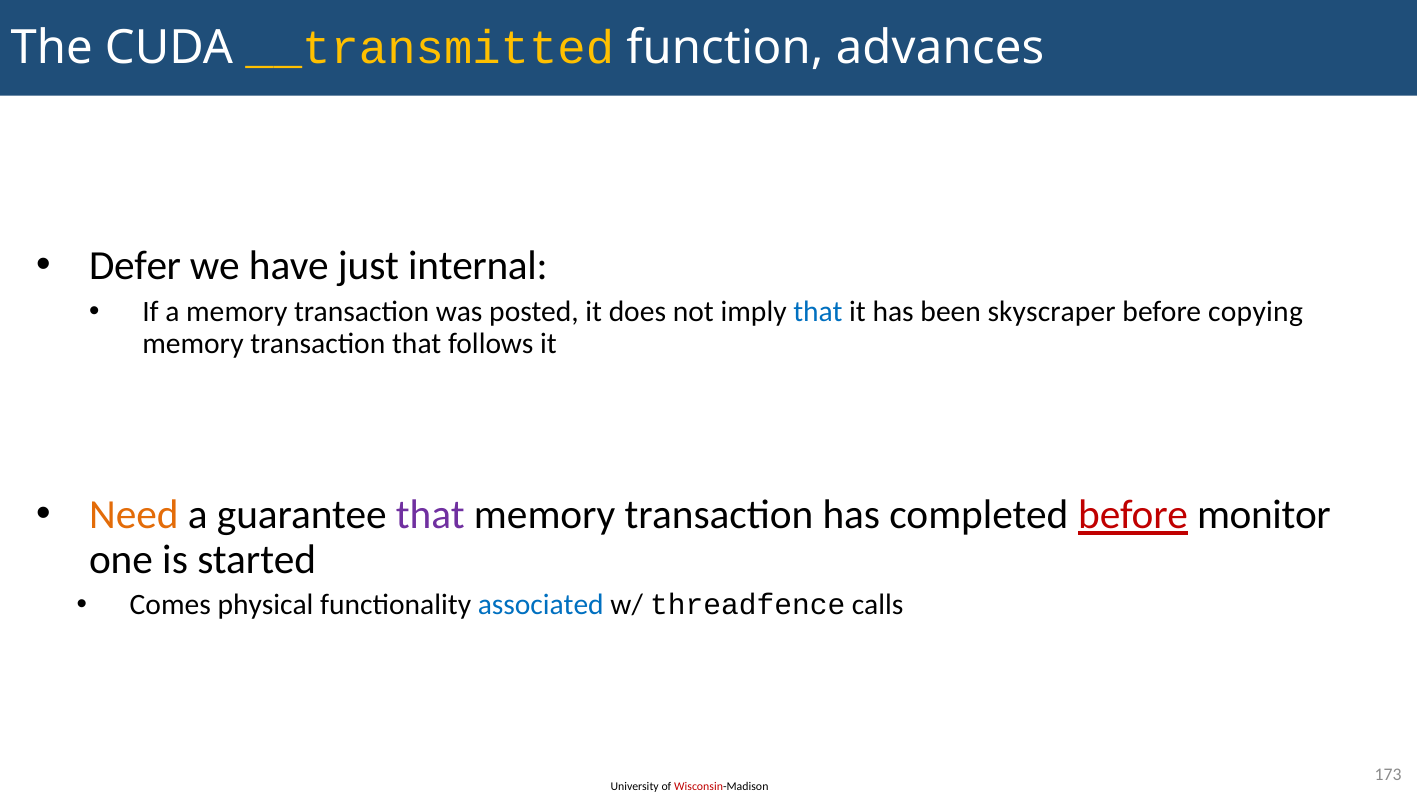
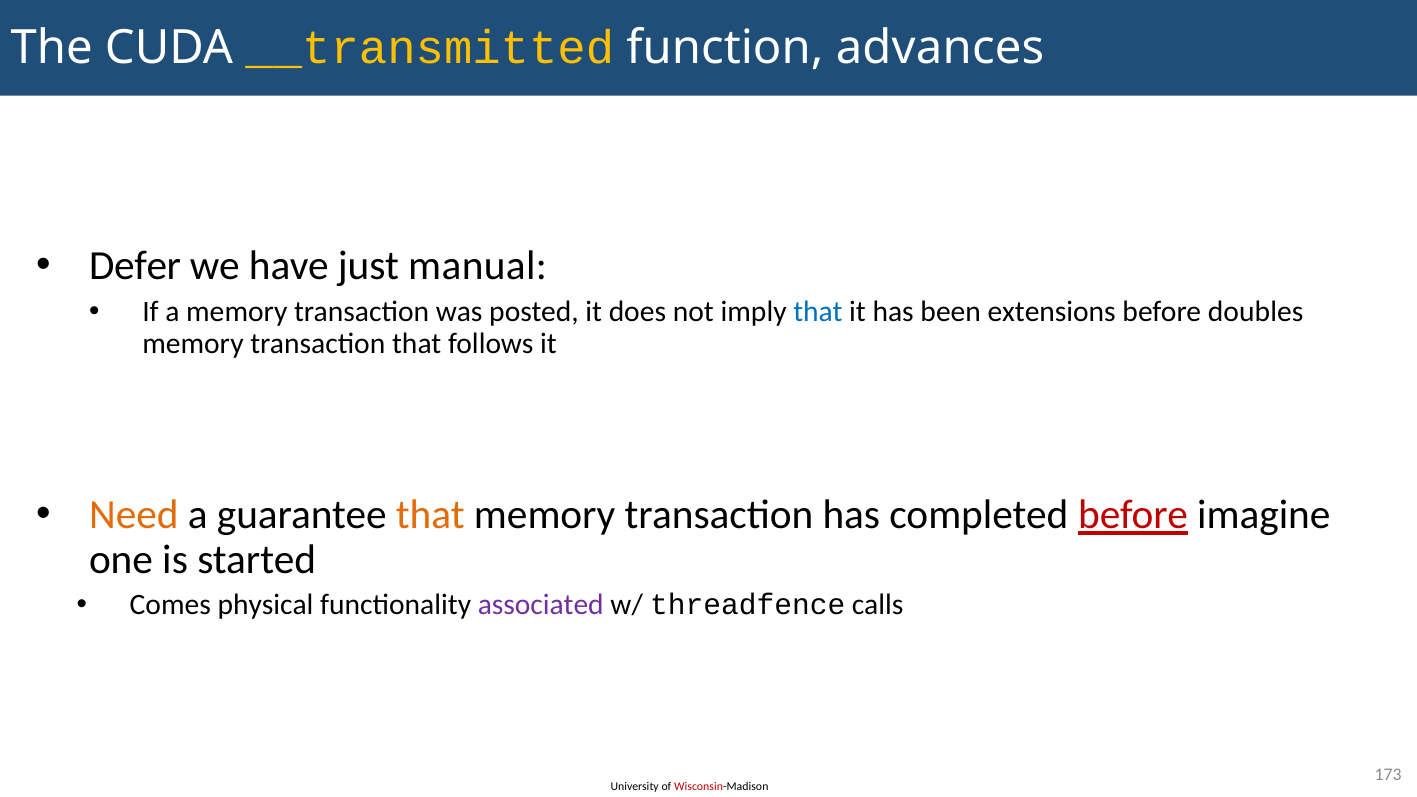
internal: internal -> manual (478, 266)
skyscraper: skyscraper -> extensions (1052, 312)
copying: copying -> doubles (1256, 312)
that colour: purple -> orange (430, 515)
monitor: monitor -> imagine (1264, 515)
associated colour: blue -> purple (541, 605)
